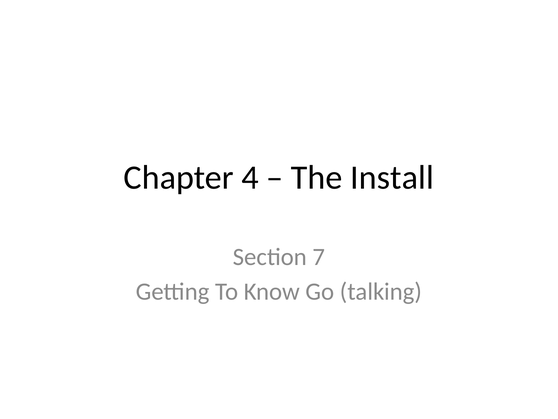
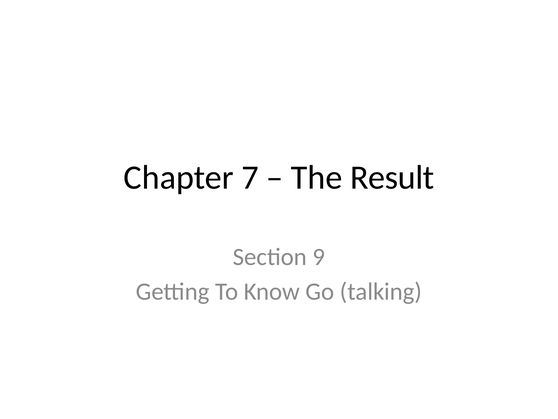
4: 4 -> 7 (250, 177)
Install: Install -> Result (392, 177)
7: 7 -> 9 (319, 257)
